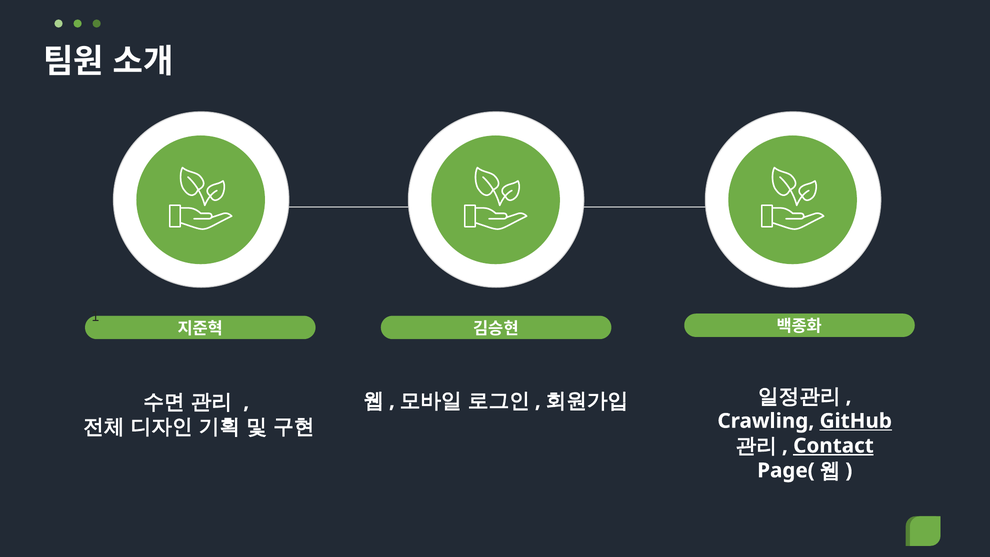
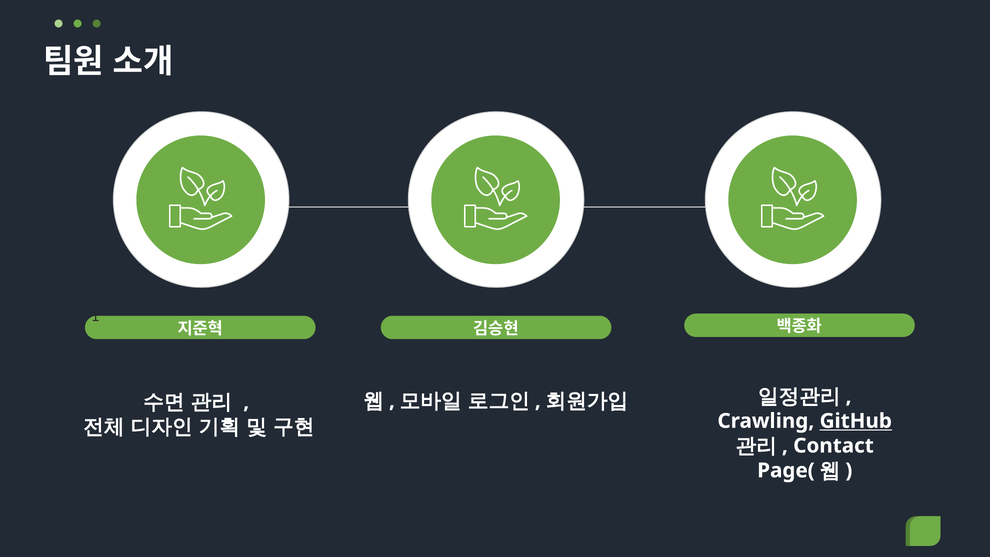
Contact underline: present -> none (833, 446)
